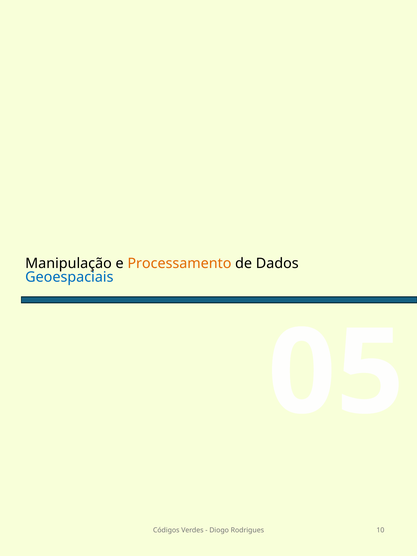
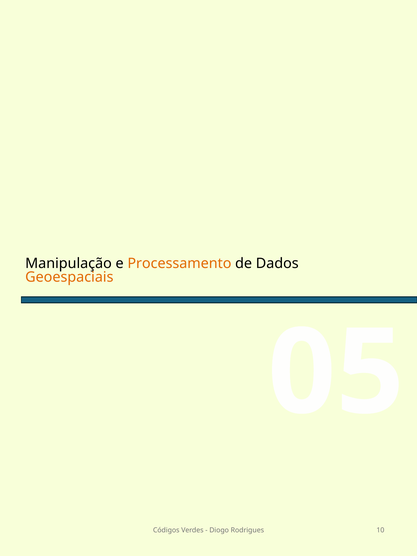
Geoespaciais colour: blue -> orange (69, 277)
